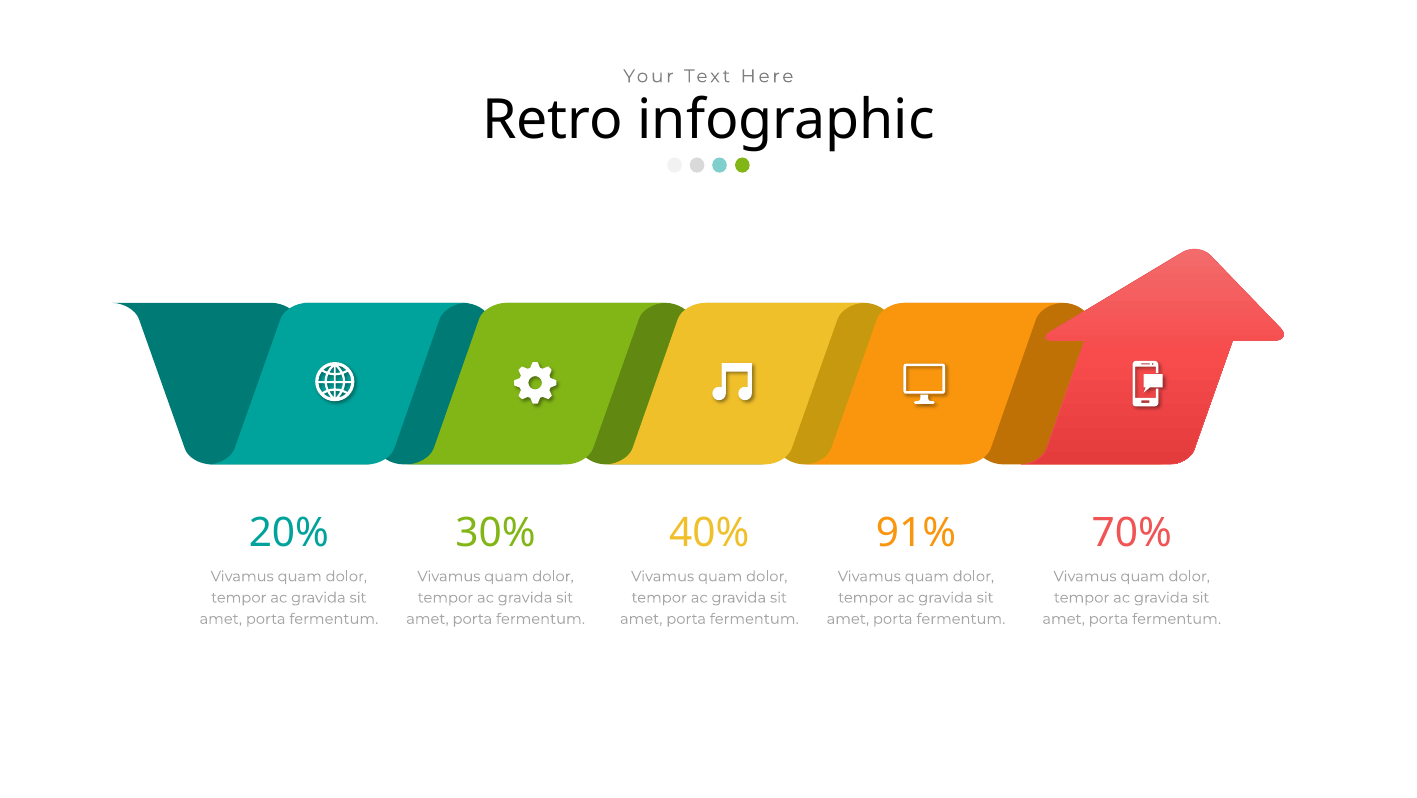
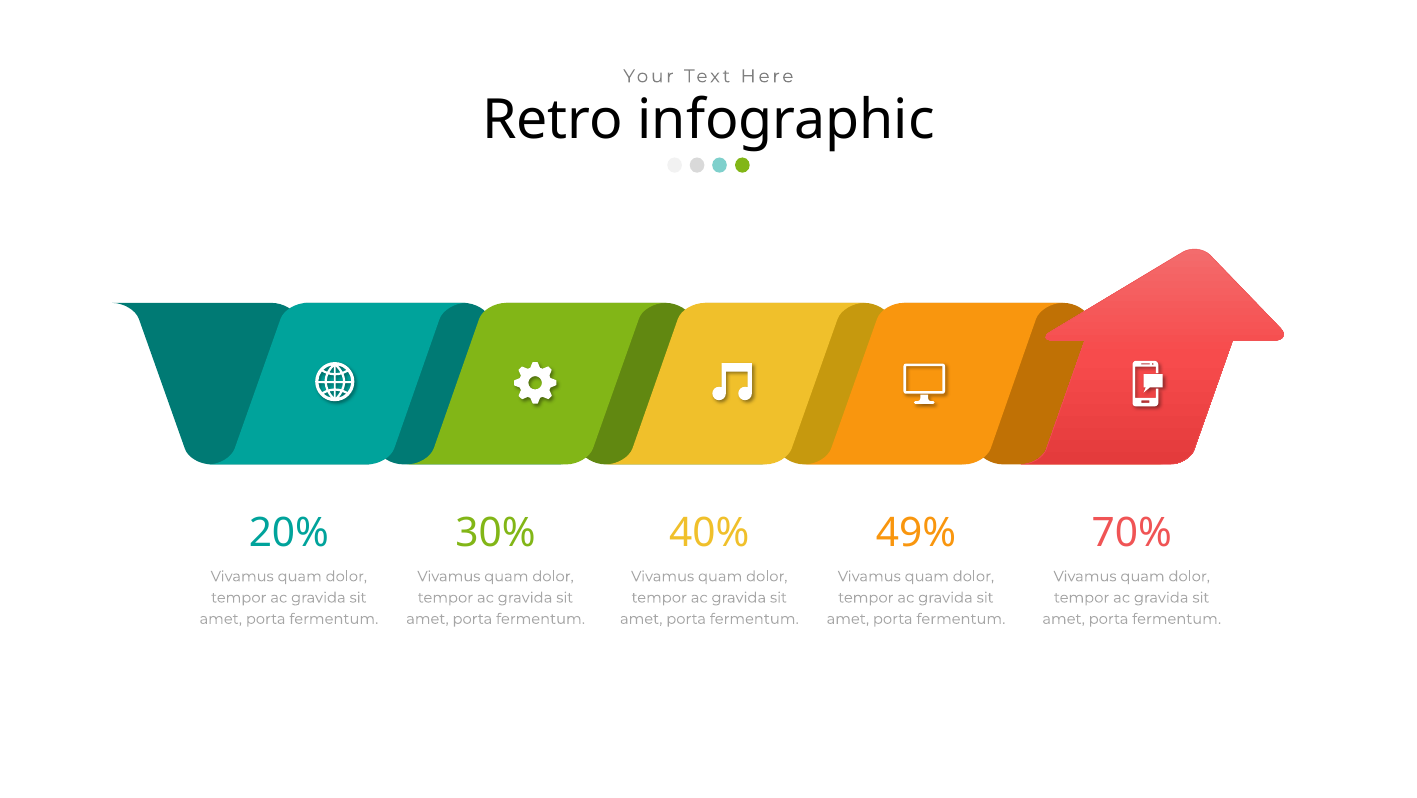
91%: 91% -> 49% (916, 534)
